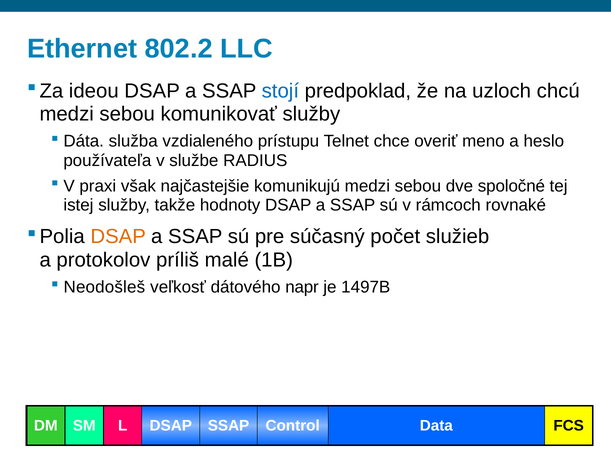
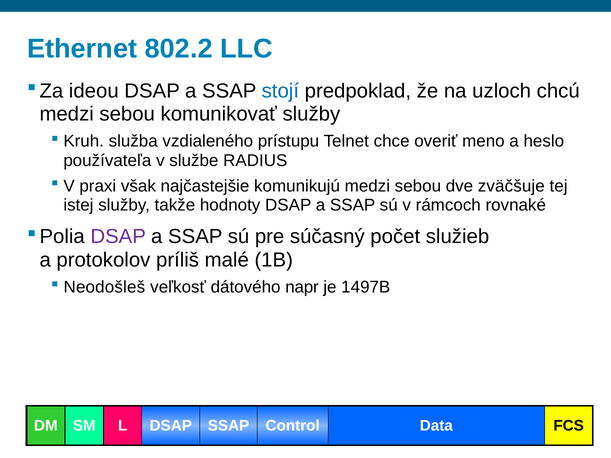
Dáta: Dáta -> Kruh (84, 141)
spoločné: spoločné -> zväčšuje (511, 186)
DSAP colour: orange -> purple (118, 237)
